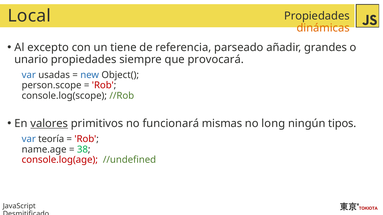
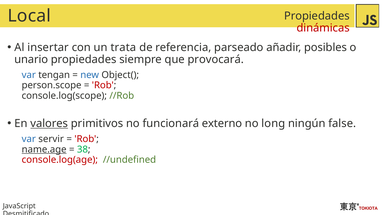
dinámicas colour: orange -> red (323, 28)
excepto: excepto -> insertar (48, 47)
tiene: tiene -> trata (123, 47)
grandes: grandes -> posibles (326, 47)
usadas: usadas -> tengan (54, 75)
mismas: mismas -> externo (222, 124)
tipos: tipos -> false (342, 124)
teoría: teoría -> servir (51, 139)
name.age underline: none -> present (44, 150)
